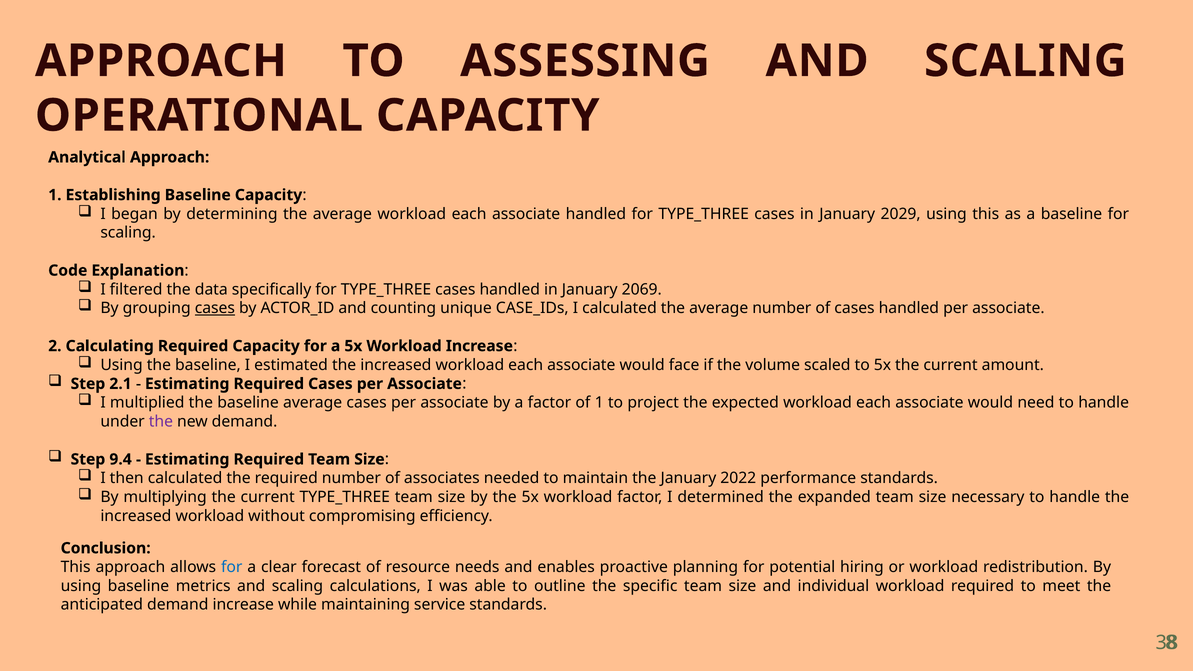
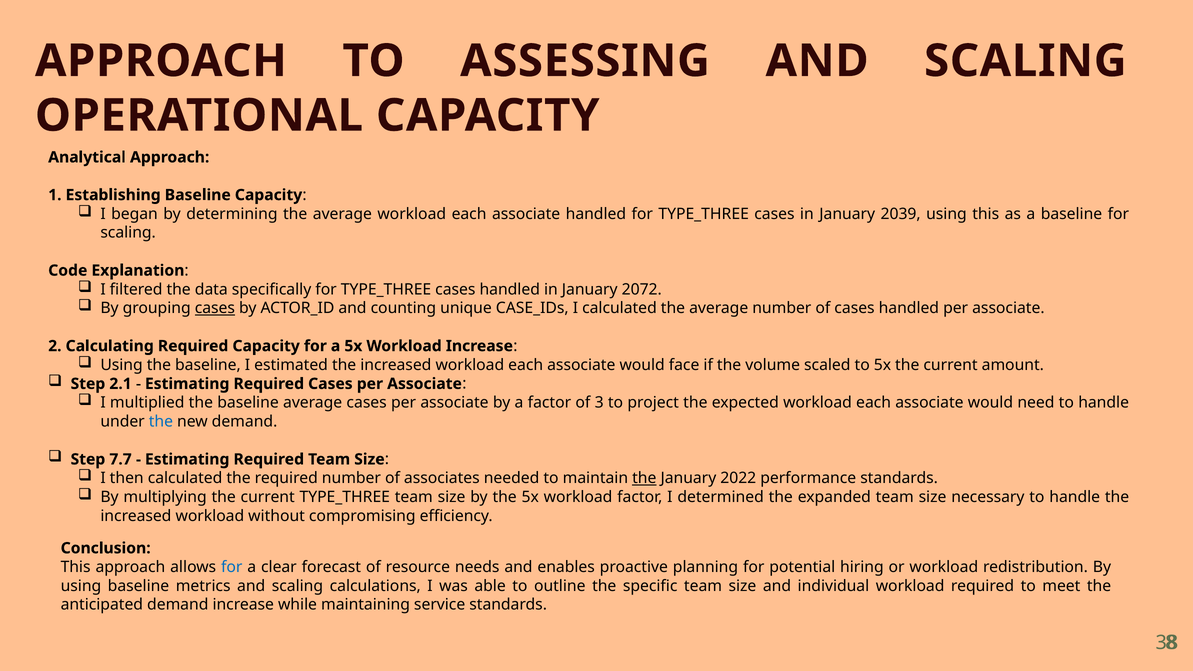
2029: 2029 -> 2039 (901, 214)
2069: 2069 -> 2072 (642, 289)
of 1: 1 -> 3 (599, 403)
the colour: purple -> blue (161, 422)
9.4: 9.4 -> 7.7 (121, 459)
the underline: none -> present (644, 478)
